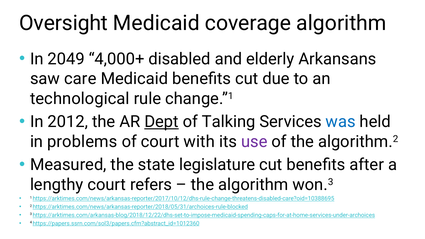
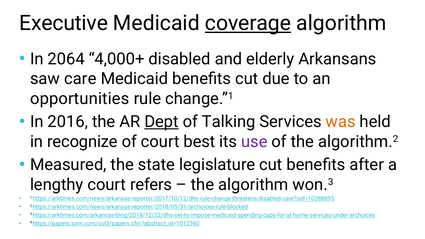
Oversight: Oversight -> Executive (64, 23)
coverage underline: none -> present (248, 23)
2049: 2049 -> 2064 (66, 59)
technological: technological -> opportunities (80, 99)
2012: 2012 -> 2016 (68, 122)
was colour: blue -> orange (341, 122)
problems: problems -> recognize (82, 142)
with: with -> best (199, 142)
